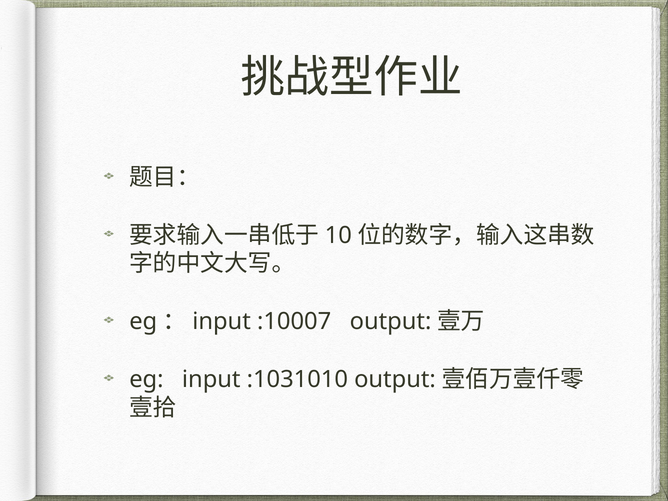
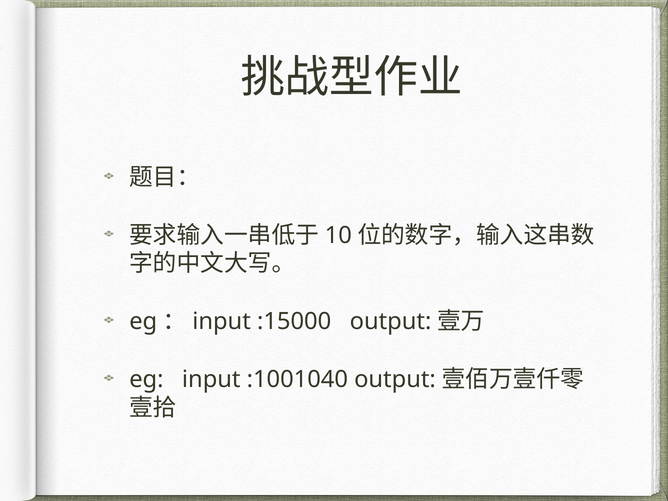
:10007: :10007 -> :15000 (294, 322)
:1031010: :1031010 -> :1001040 (297, 379)
